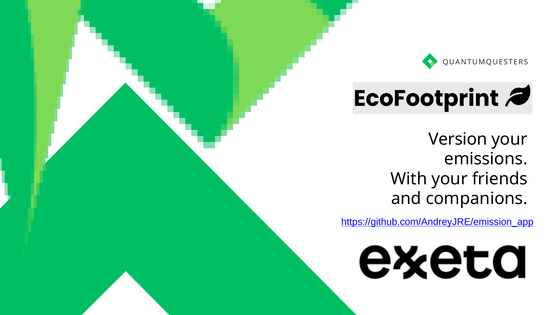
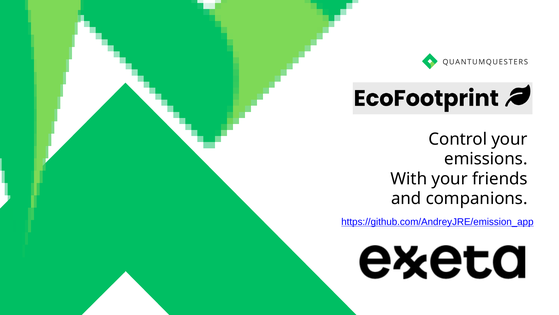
Version: Version -> Control (458, 139)
